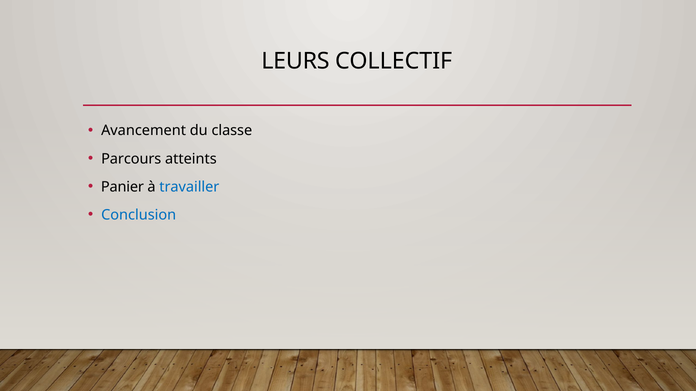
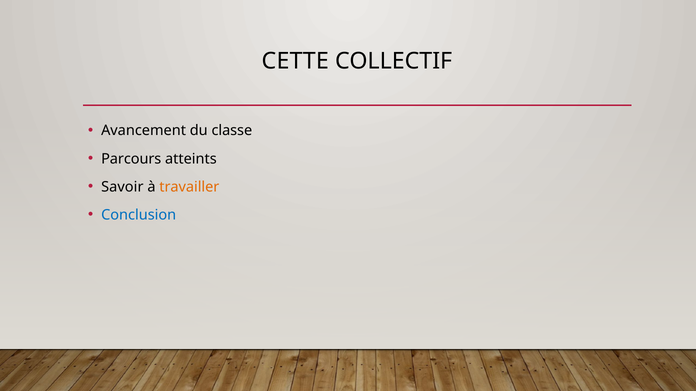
LEURS: LEURS -> CETTE (295, 61)
Panier: Panier -> Savoir (122, 187)
travailler colour: blue -> orange (189, 187)
